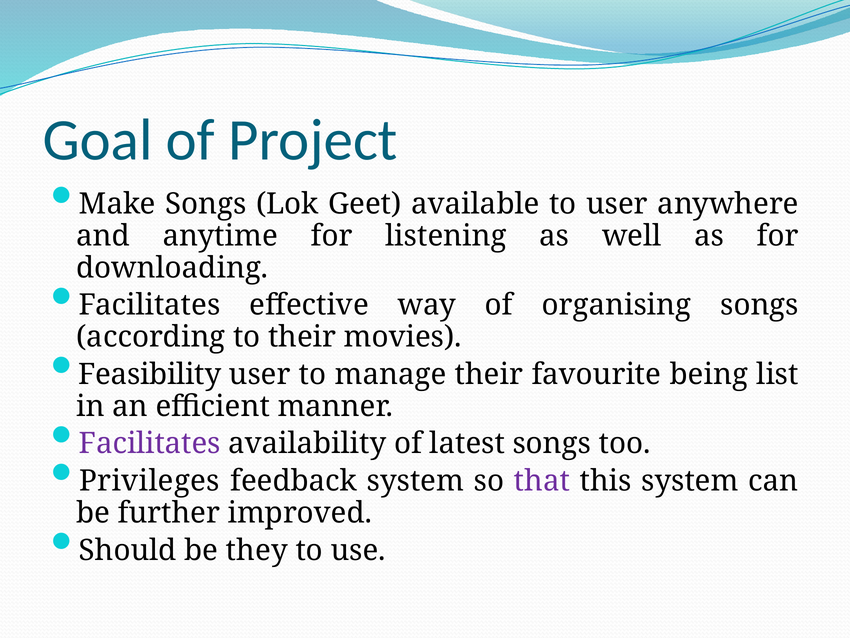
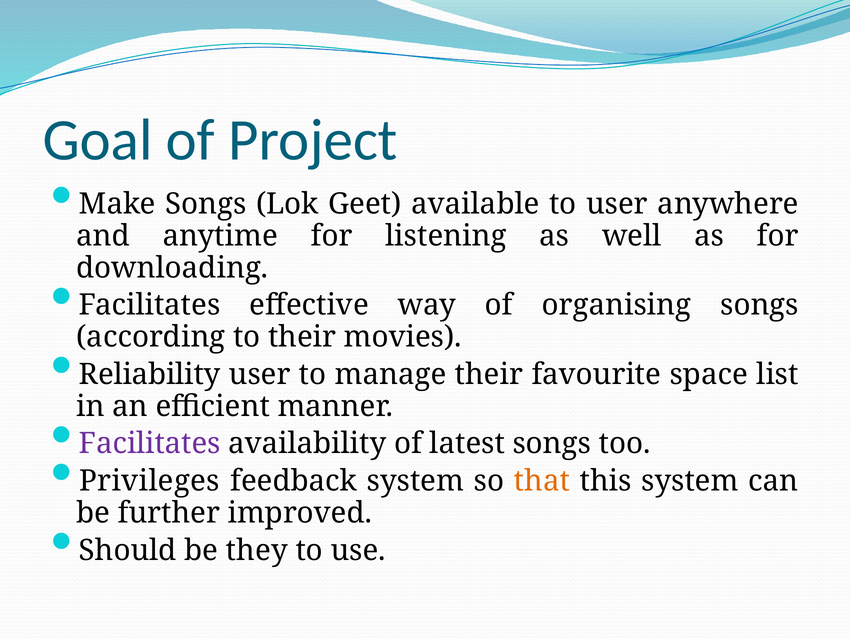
Feasibility: Feasibility -> Reliability (150, 374)
being: being -> space (709, 374)
that colour: purple -> orange (542, 481)
